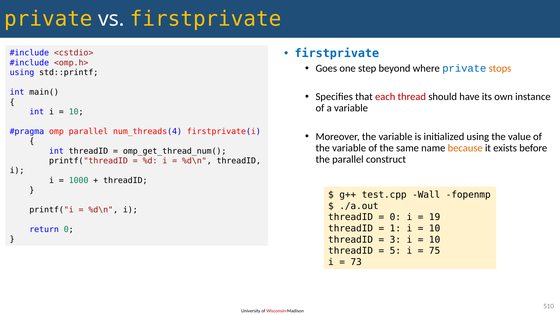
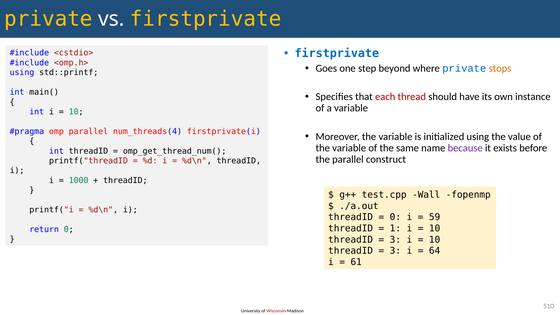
because colour: orange -> purple (465, 148)
19: 19 -> 59 (435, 217)
5: 5 -> 3 (395, 251)
75: 75 -> 64 (435, 251)
73: 73 -> 61 (356, 262)
